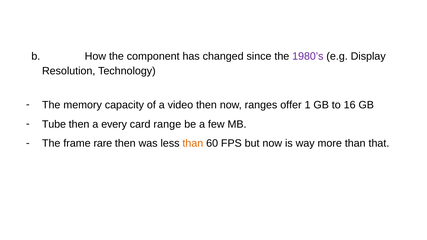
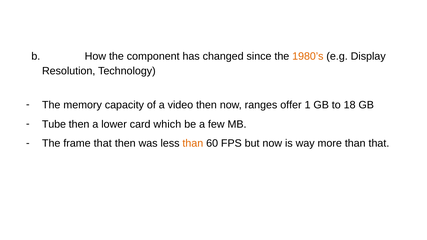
1980’s colour: purple -> orange (308, 56)
16: 16 -> 18 (350, 105)
every: every -> lower (114, 124)
range: range -> which (167, 124)
frame rare: rare -> that (103, 144)
